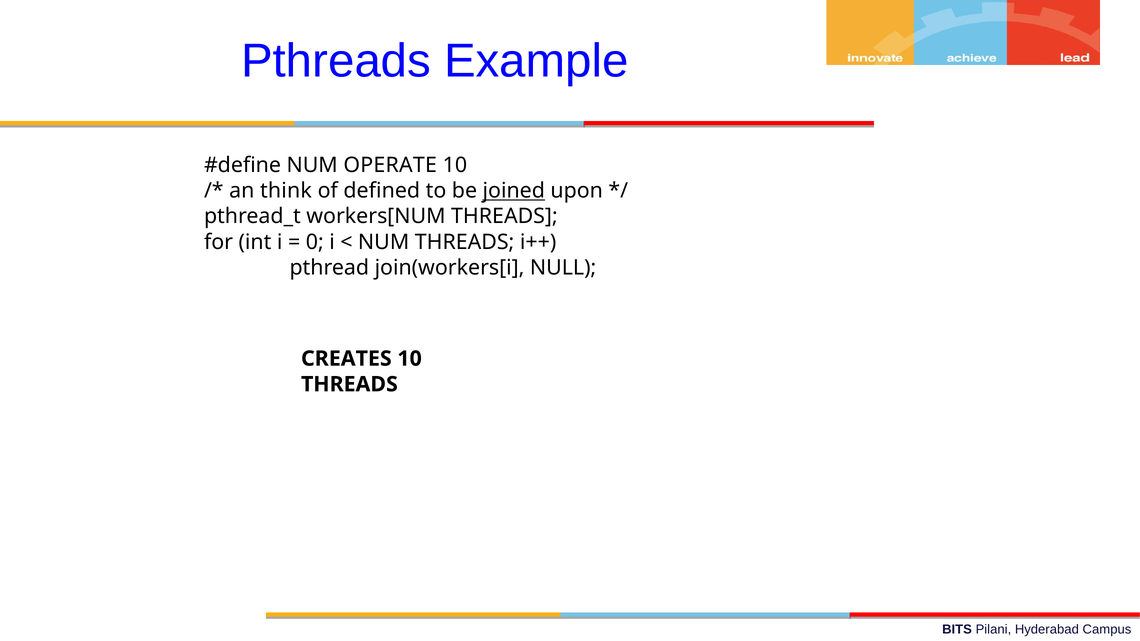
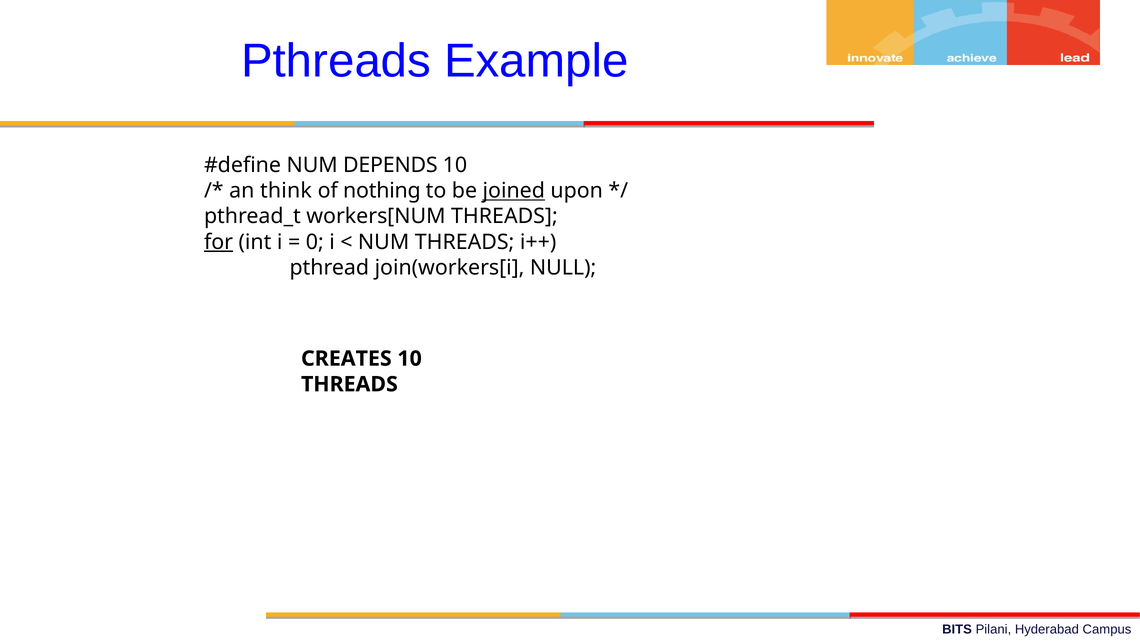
OPERATE: OPERATE -> DEPENDS (390, 165)
defined: defined -> nothing (382, 191)
for underline: none -> present (219, 242)
